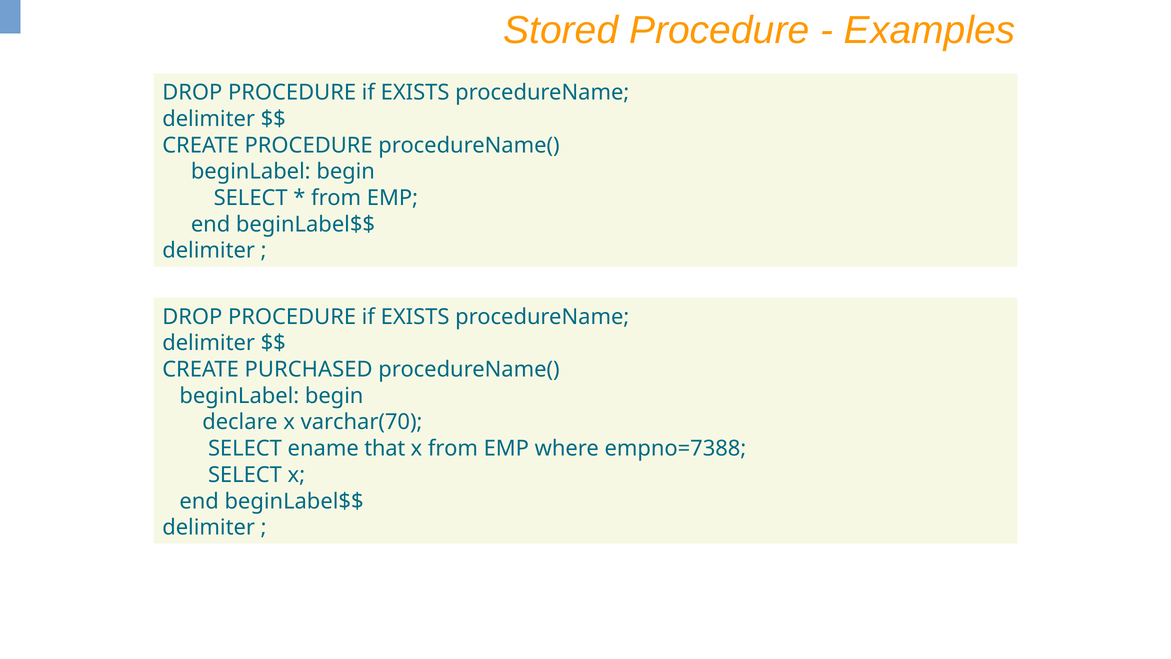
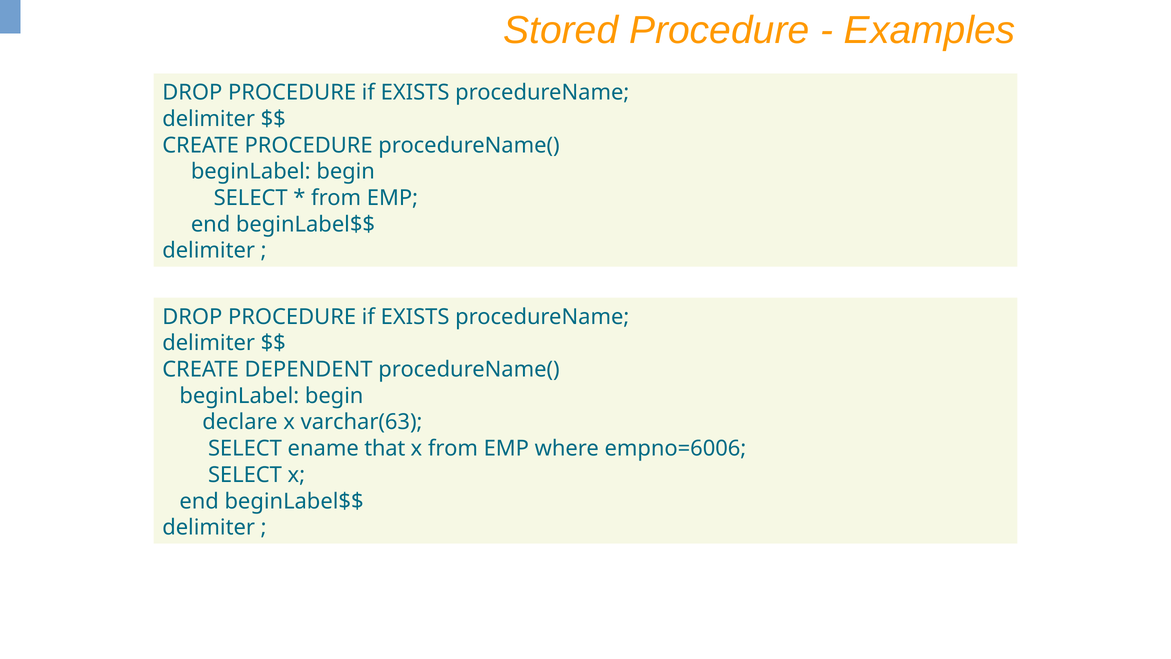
PURCHASED: PURCHASED -> DEPENDENT (309, 369)
varchar(70: varchar(70 -> varchar(63 (362, 422)
empno=7388: empno=7388 -> empno=6006 (675, 448)
